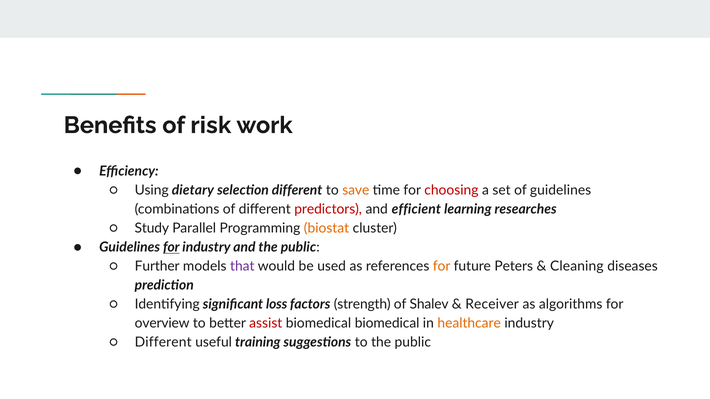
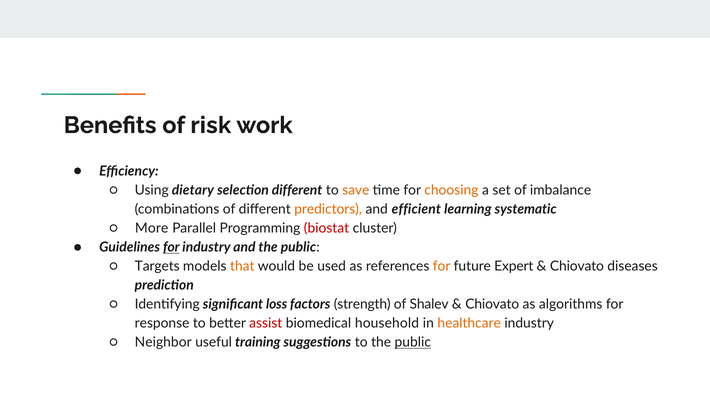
choosing colour: red -> orange (451, 190)
of guidelines: guidelines -> imbalance (561, 190)
predictors colour: red -> orange (328, 209)
researches: researches -> systematic (526, 209)
Study: Study -> More (152, 228)
biostat colour: orange -> red (326, 228)
Further: Further -> Targets (157, 267)
that colour: purple -> orange (242, 267)
Peters: Peters -> Expert (514, 267)
Cleaning: Cleaning -> Chiovato (577, 267)
Receiver: Receiver -> Chiovato (492, 305)
overview: overview -> response (162, 324)
biomedical biomedical: biomedical -> household (387, 324)
Different: Different -> Neighbor (163, 343)
public underline: none -> present (413, 343)
